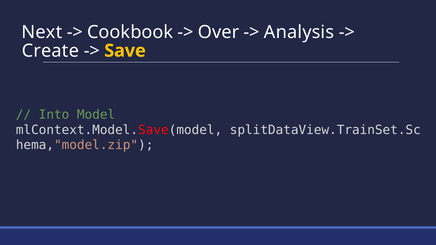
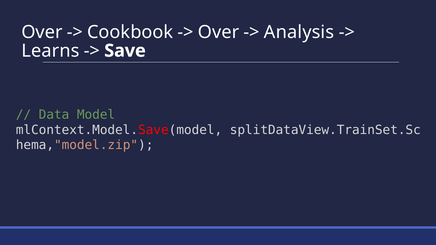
Next: Next -> Over (42, 32)
Create: Create -> Learns (50, 51)
Save colour: yellow -> white (125, 51)
Into: Into -> Data (54, 115)
